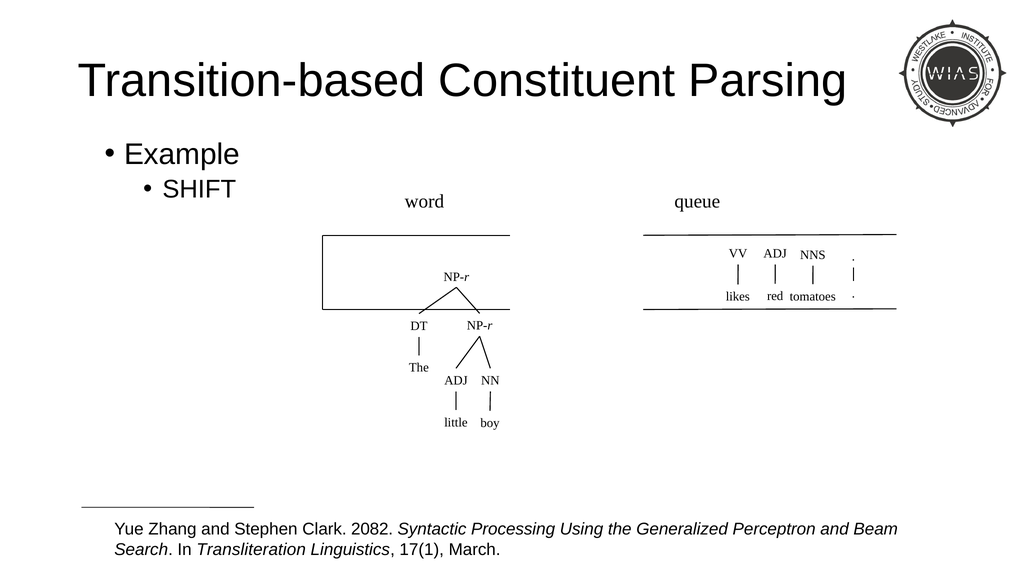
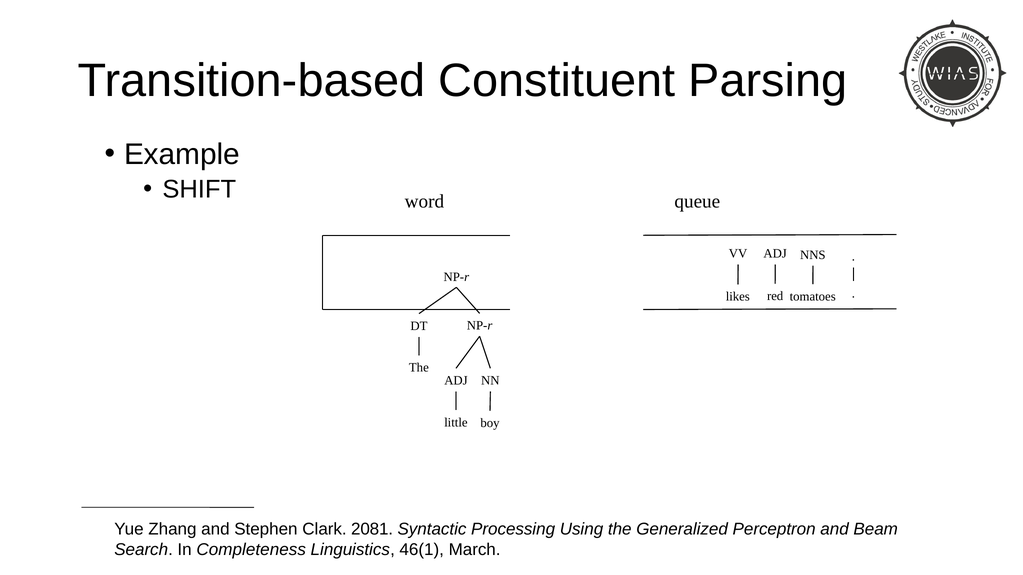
2082: 2082 -> 2081 (372, 529)
Transliteration: Transliteration -> Completeness (251, 550)
17(1: 17(1 -> 46(1 (422, 550)
